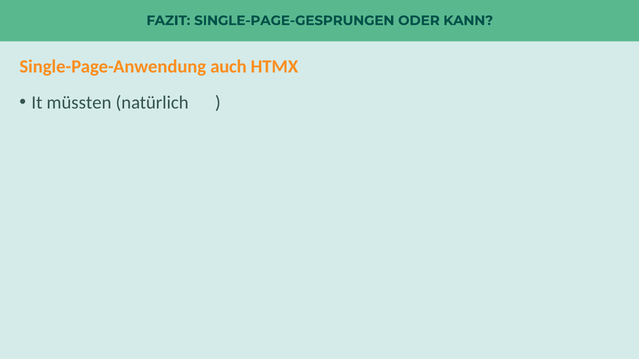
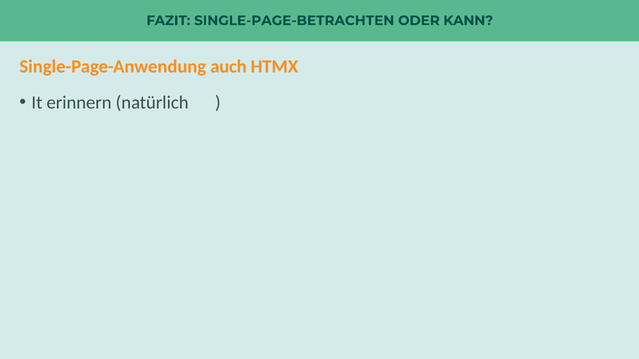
SINGLE-PAGE-GESPRUNGEN: SINGLE-PAGE-GESPRUNGEN -> SINGLE-PAGE-BETRACHTEN (294, 21)
müssten: müssten -> erinnern (79, 103)
